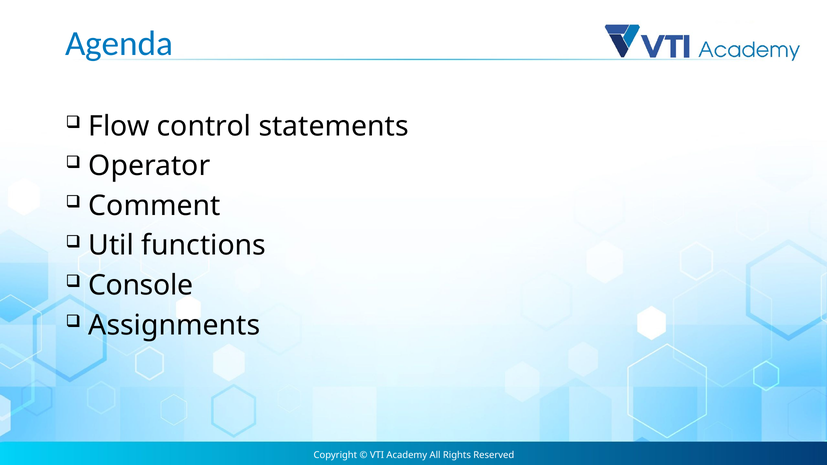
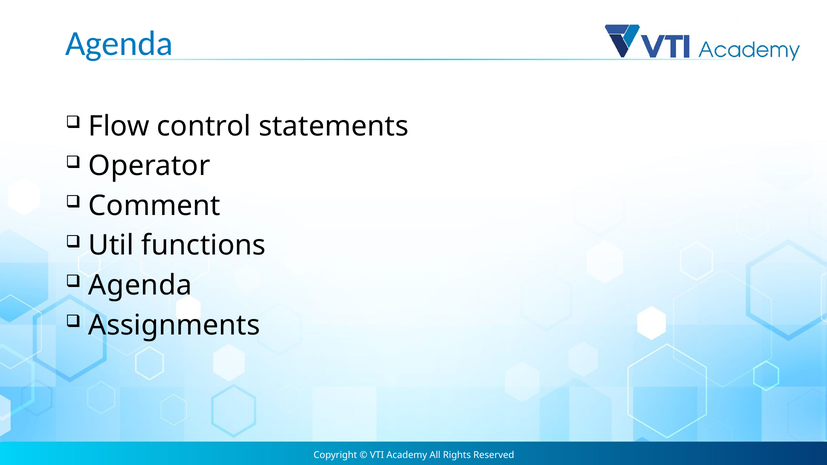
Console: Console -> Agenda (140, 285)
